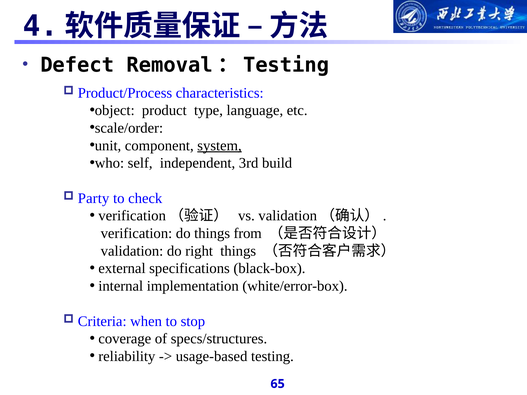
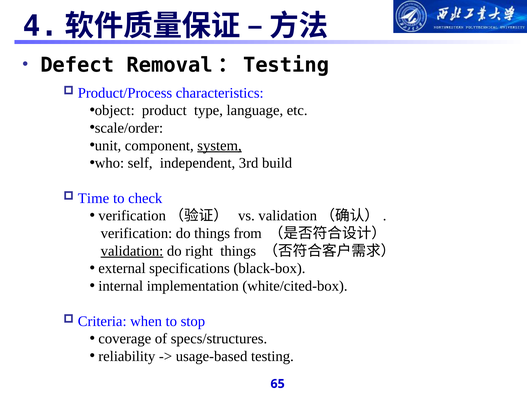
Party: Party -> Time (94, 198)
validation underline: none -> present (132, 251)
white/error-box: white/error-box -> white/cited-box (295, 286)
